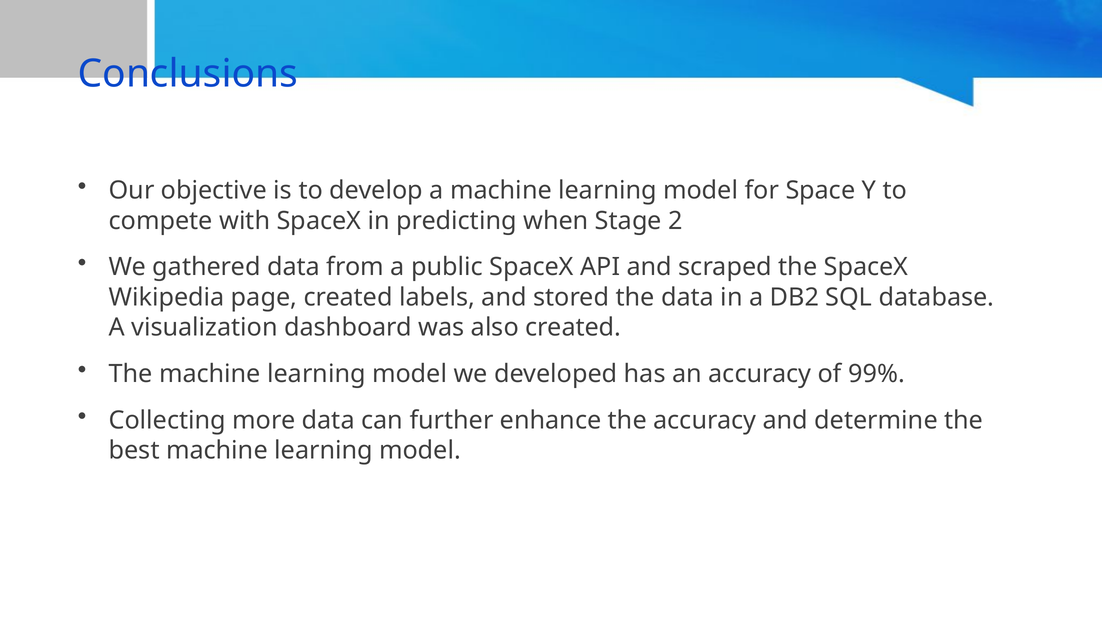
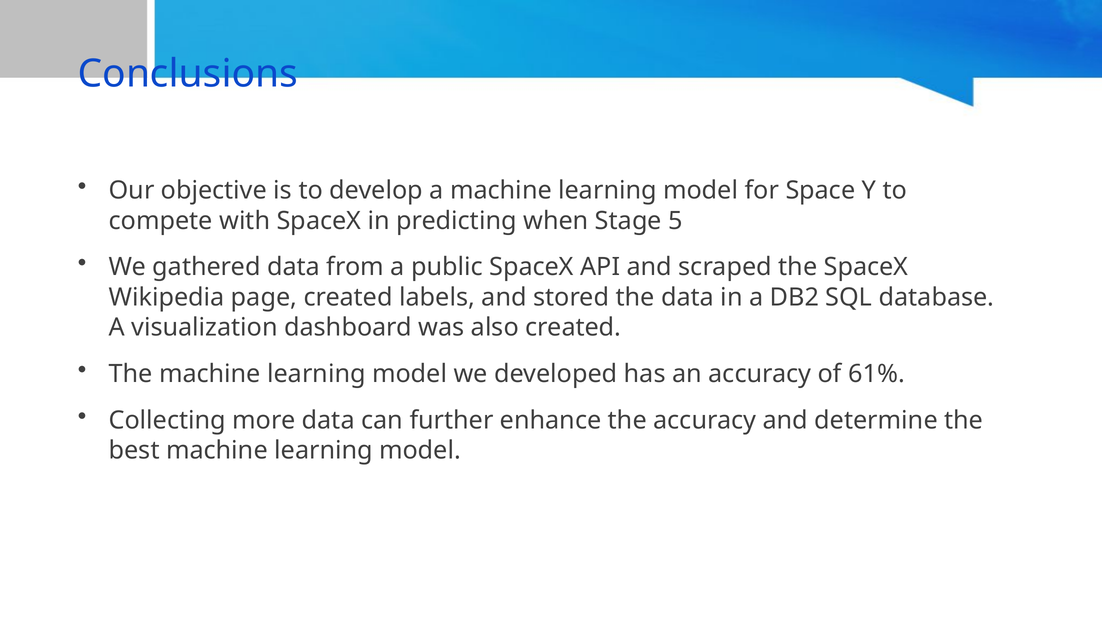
2: 2 -> 5 (675, 221)
99%: 99% -> 61% (877, 374)
